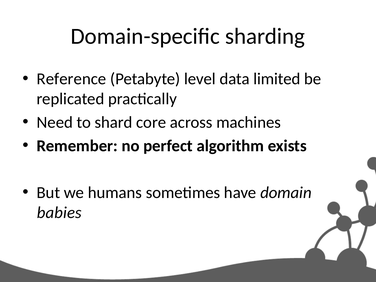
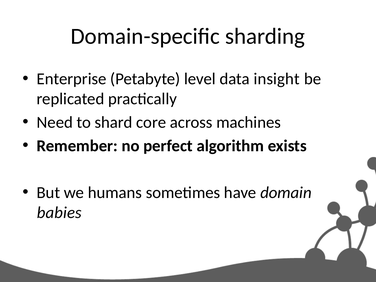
Reference: Reference -> Enterprise (72, 79)
limited: limited -> insight (277, 79)
